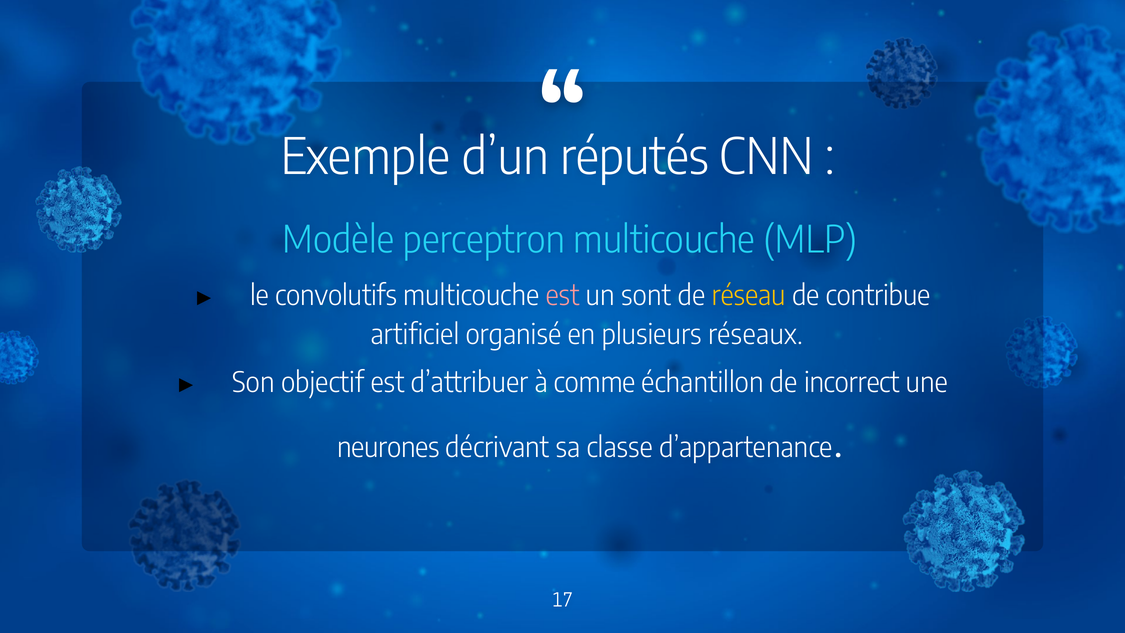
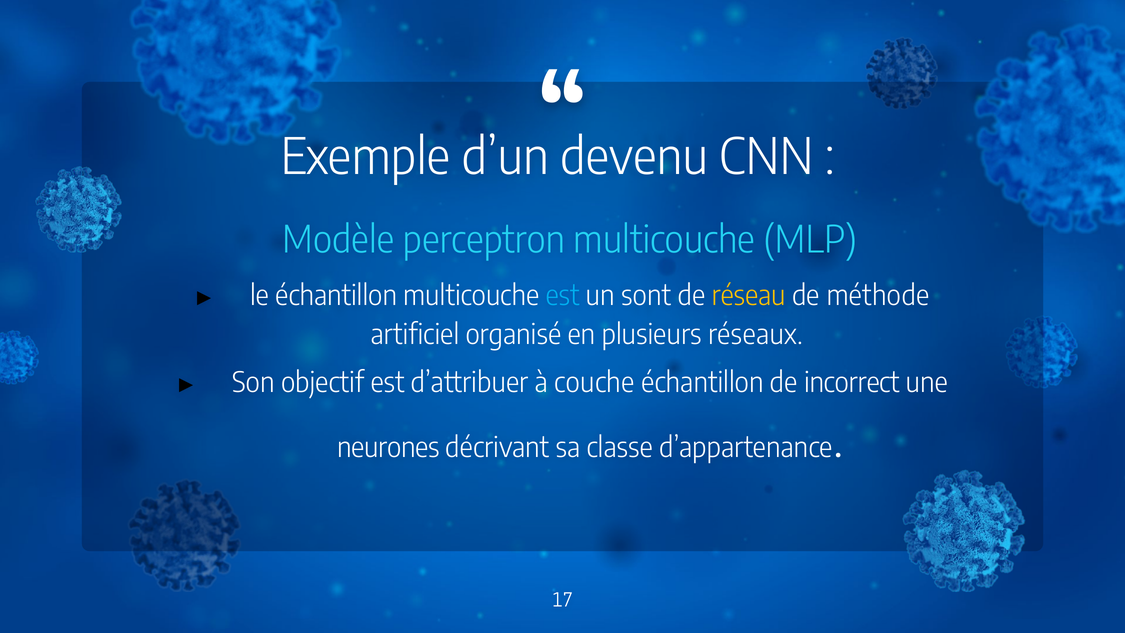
réputés: réputés -> devenu (634, 158)
le convolutifs: convolutifs -> échantillon (336, 296)
est colour: pink -> light blue (563, 296)
contribue: contribue -> méthode (878, 296)
comme: comme -> couche (594, 383)
